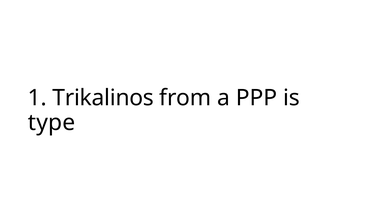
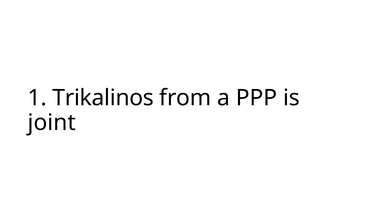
type: type -> joint (52, 123)
